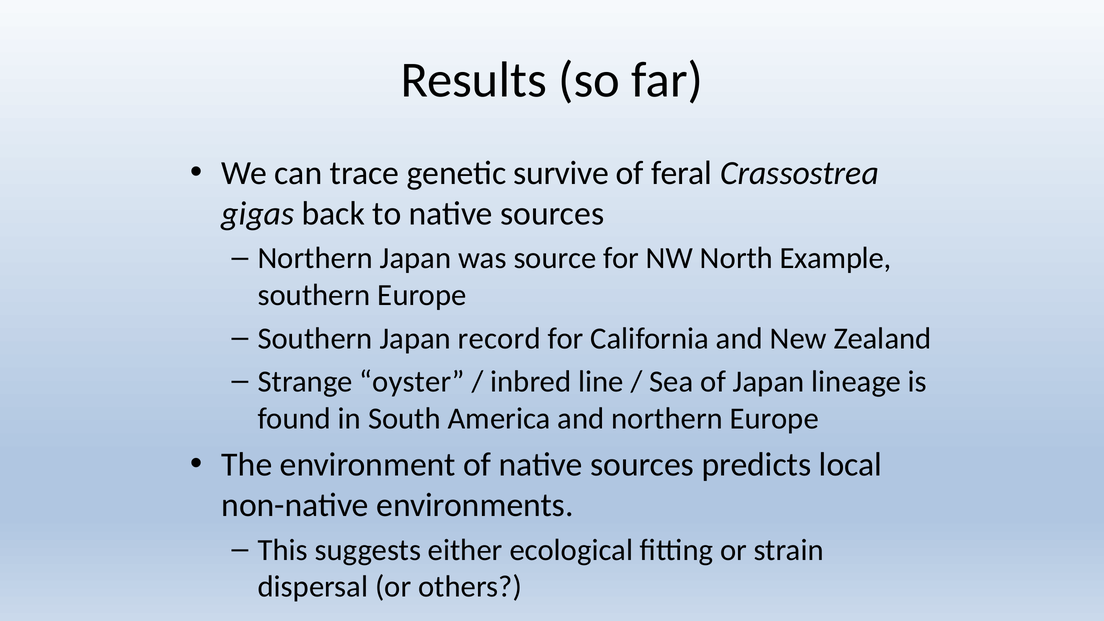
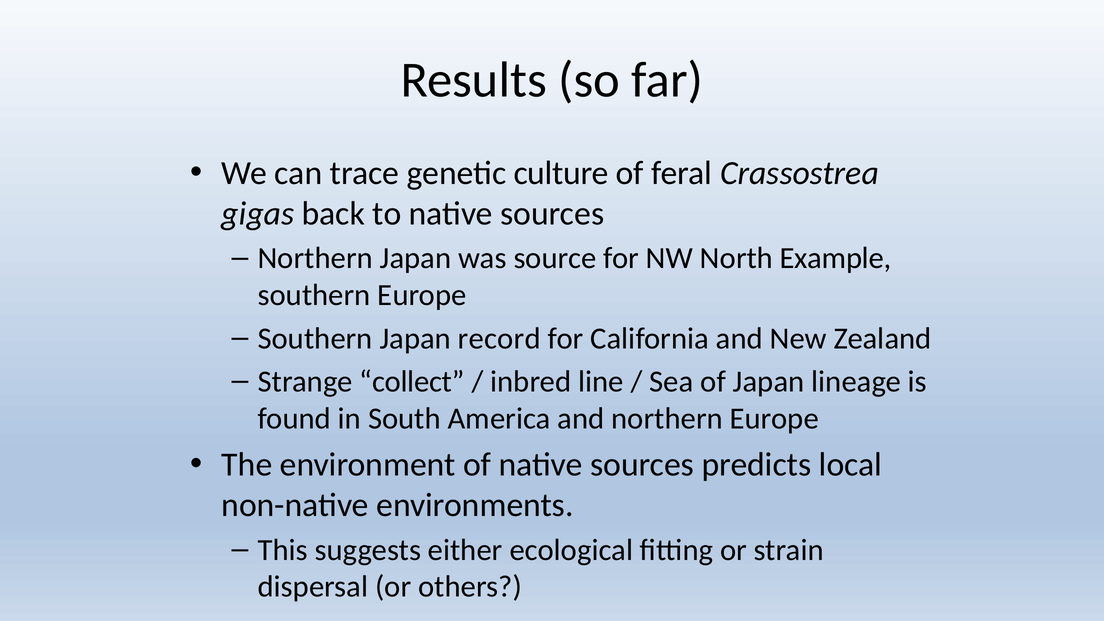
survive: survive -> culture (561, 173)
oyster: oyster -> collect (412, 382)
